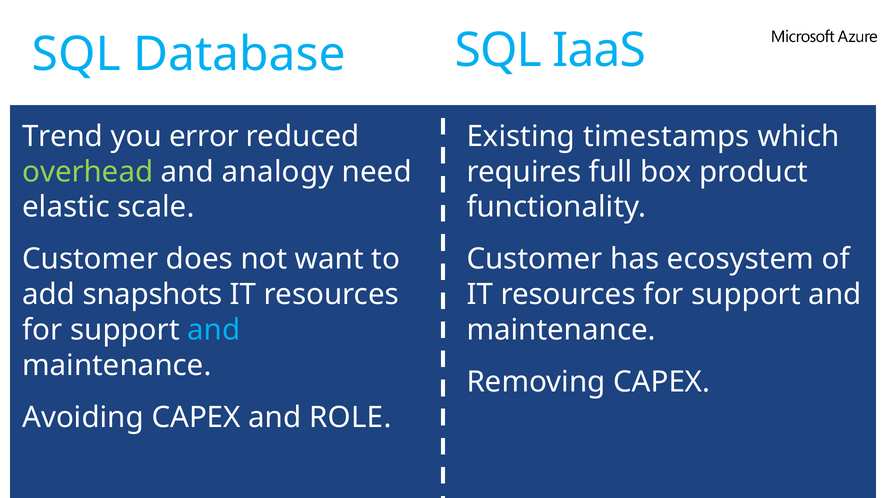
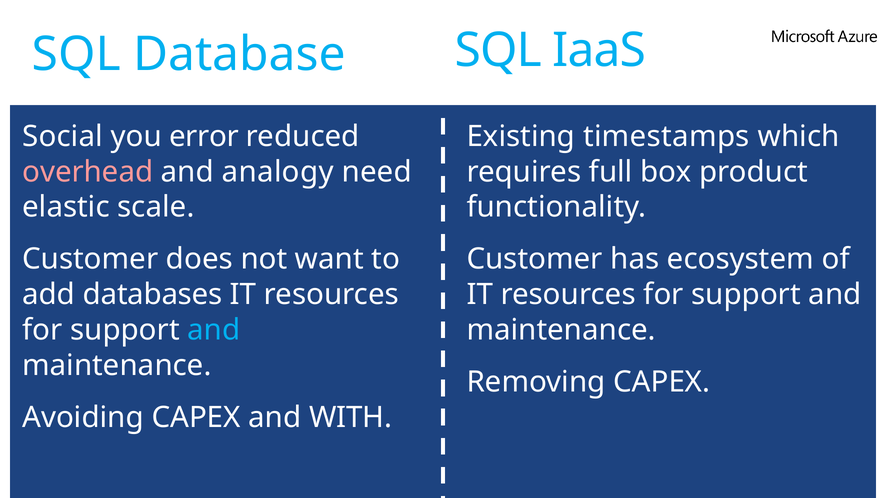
Trend: Trend -> Social (63, 136)
overhead colour: light green -> pink (88, 172)
snapshots: snapshots -> databases (153, 295)
ROLE: ROLE -> WITH (351, 418)
